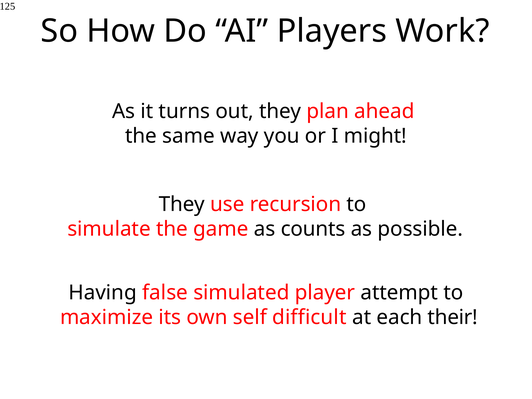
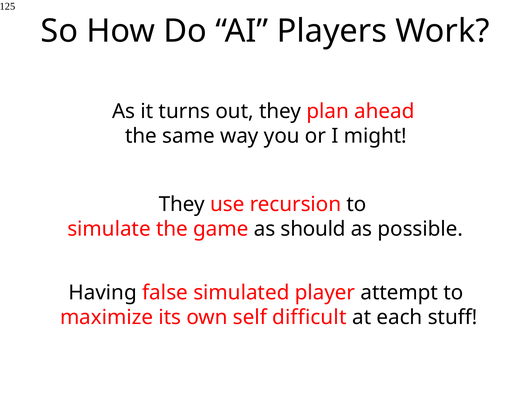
counts: counts -> should (313, 229)
their: their -> stuff (453, 317)
